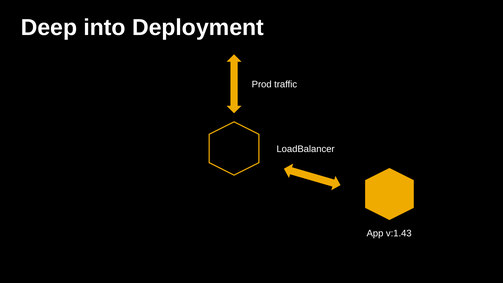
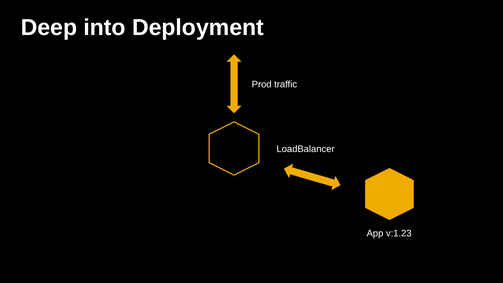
v:1.43: v:1.43 -> v:1.23 (399, 233)
